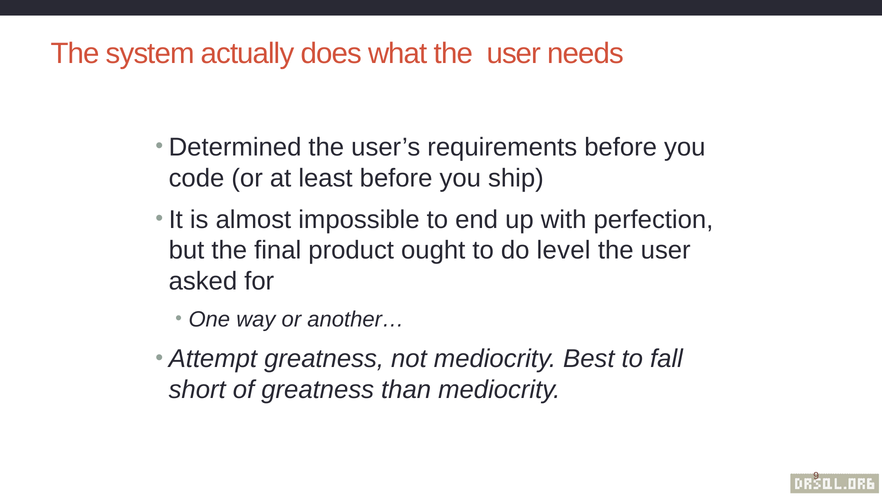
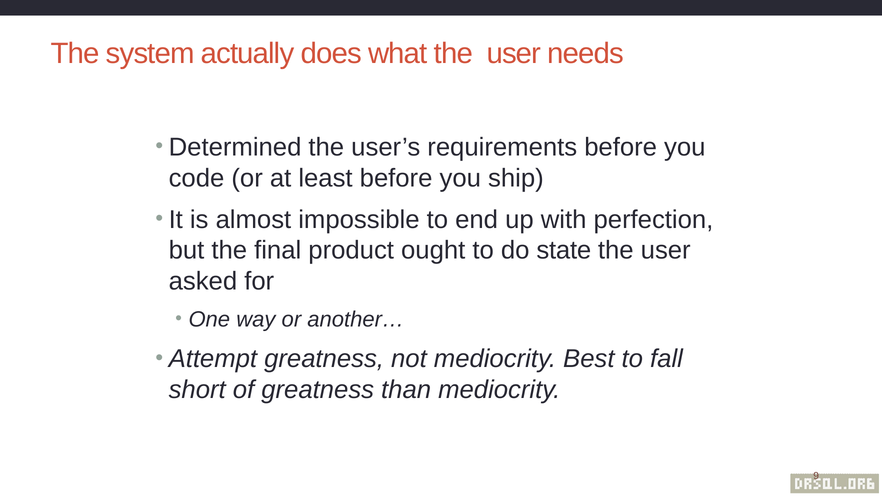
level: level -> state (564, 250)
